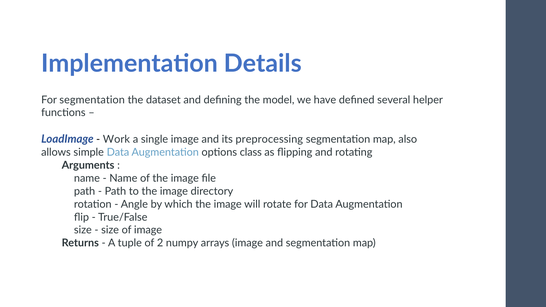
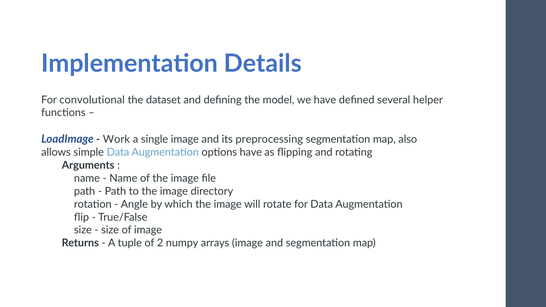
For segmentation: segmentation -> convolutional (92, 100)
options class: class -> have (251, 152)
